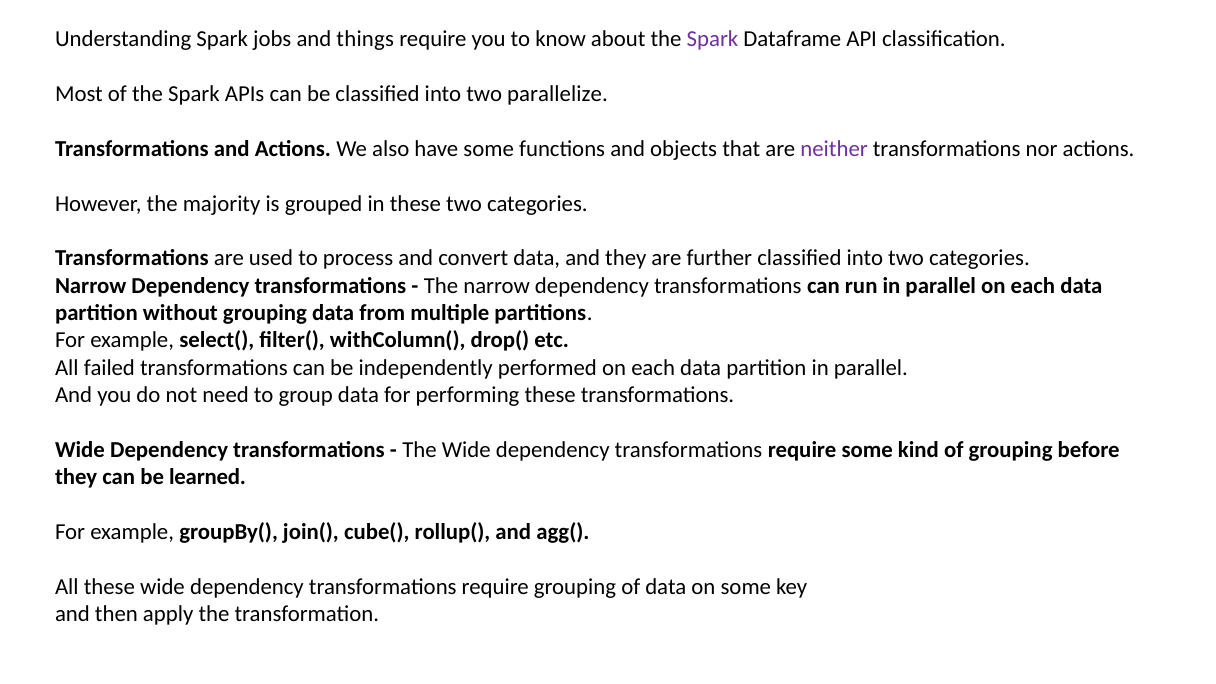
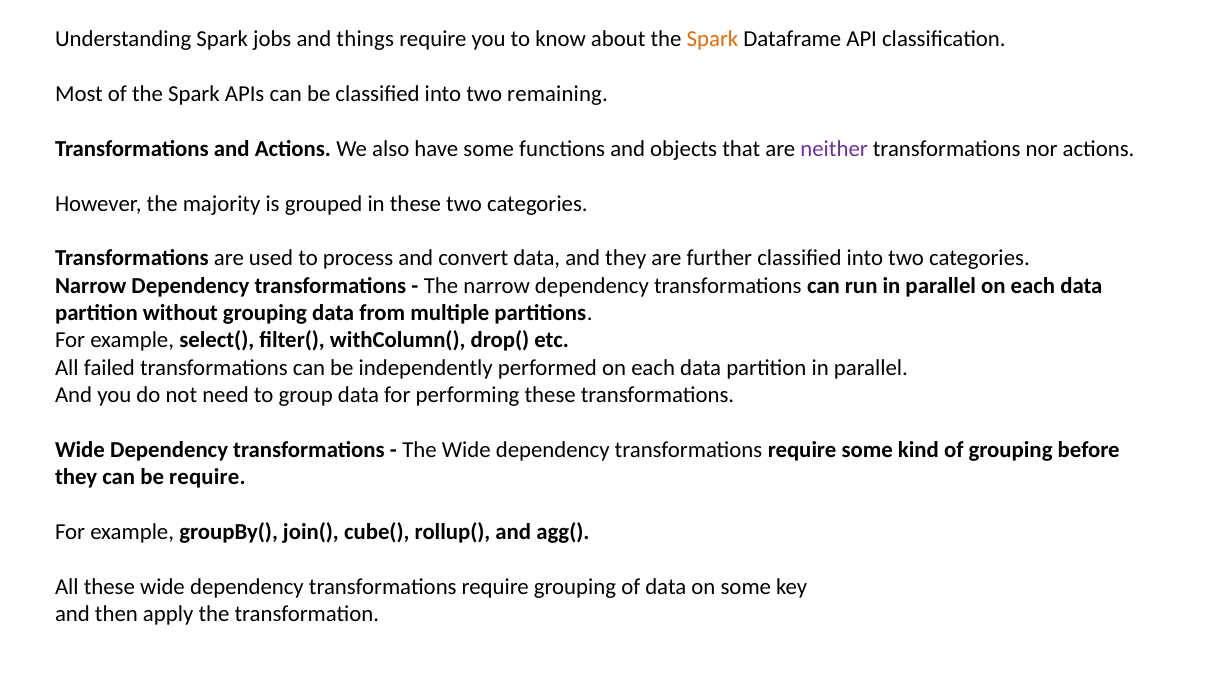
Spark colour: purple -> orange (713, 39)
parallelize: parallelize -> remaining (557, 94)
be learned: learned -> require (207, 477)
